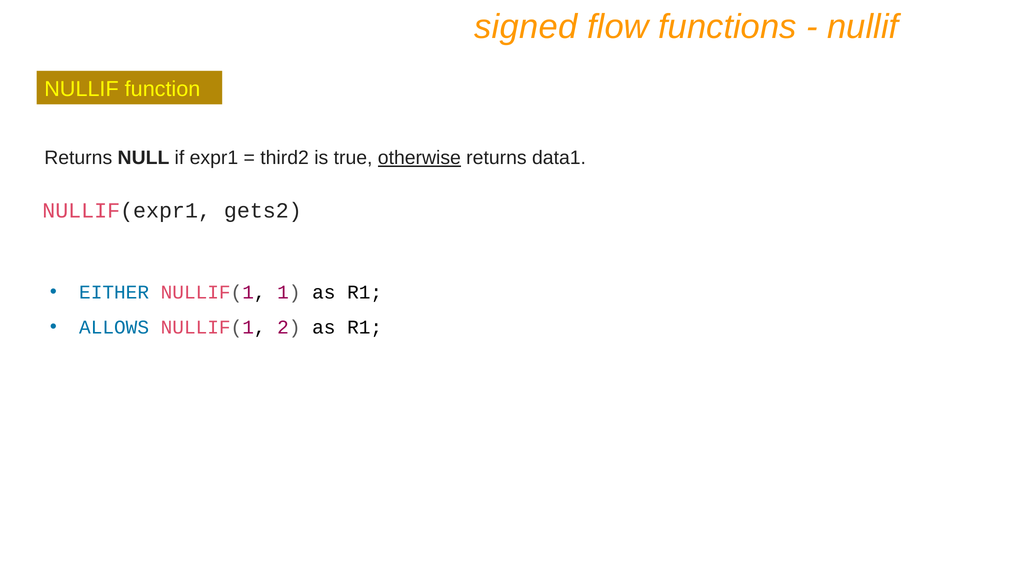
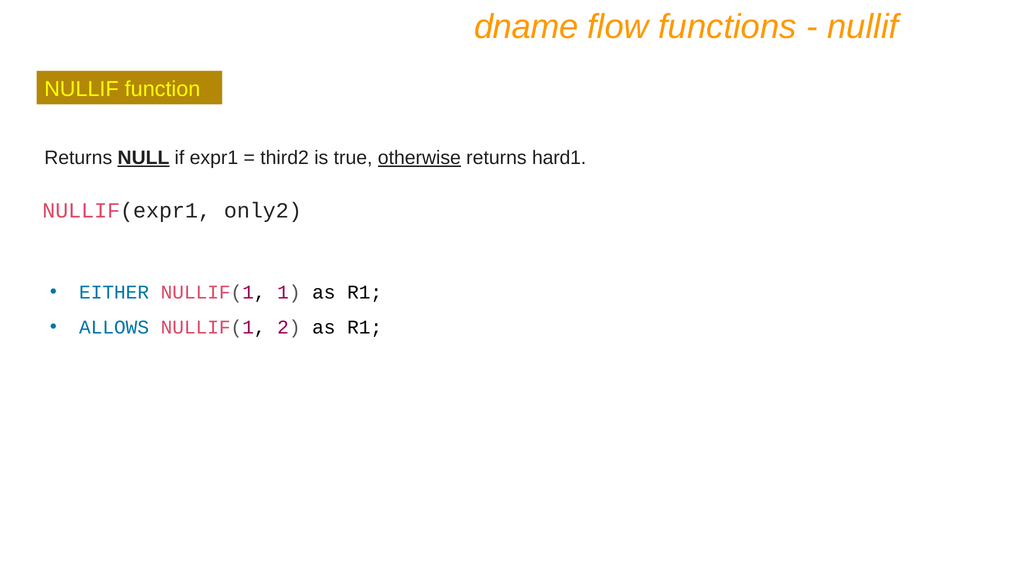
signed: signed -> dname (526, 27)
NULL underline: none -> present (143, 158)
data1: data1 -> hard1 (559, 158)
gets2: gets2 -> only2 (263, 211)
